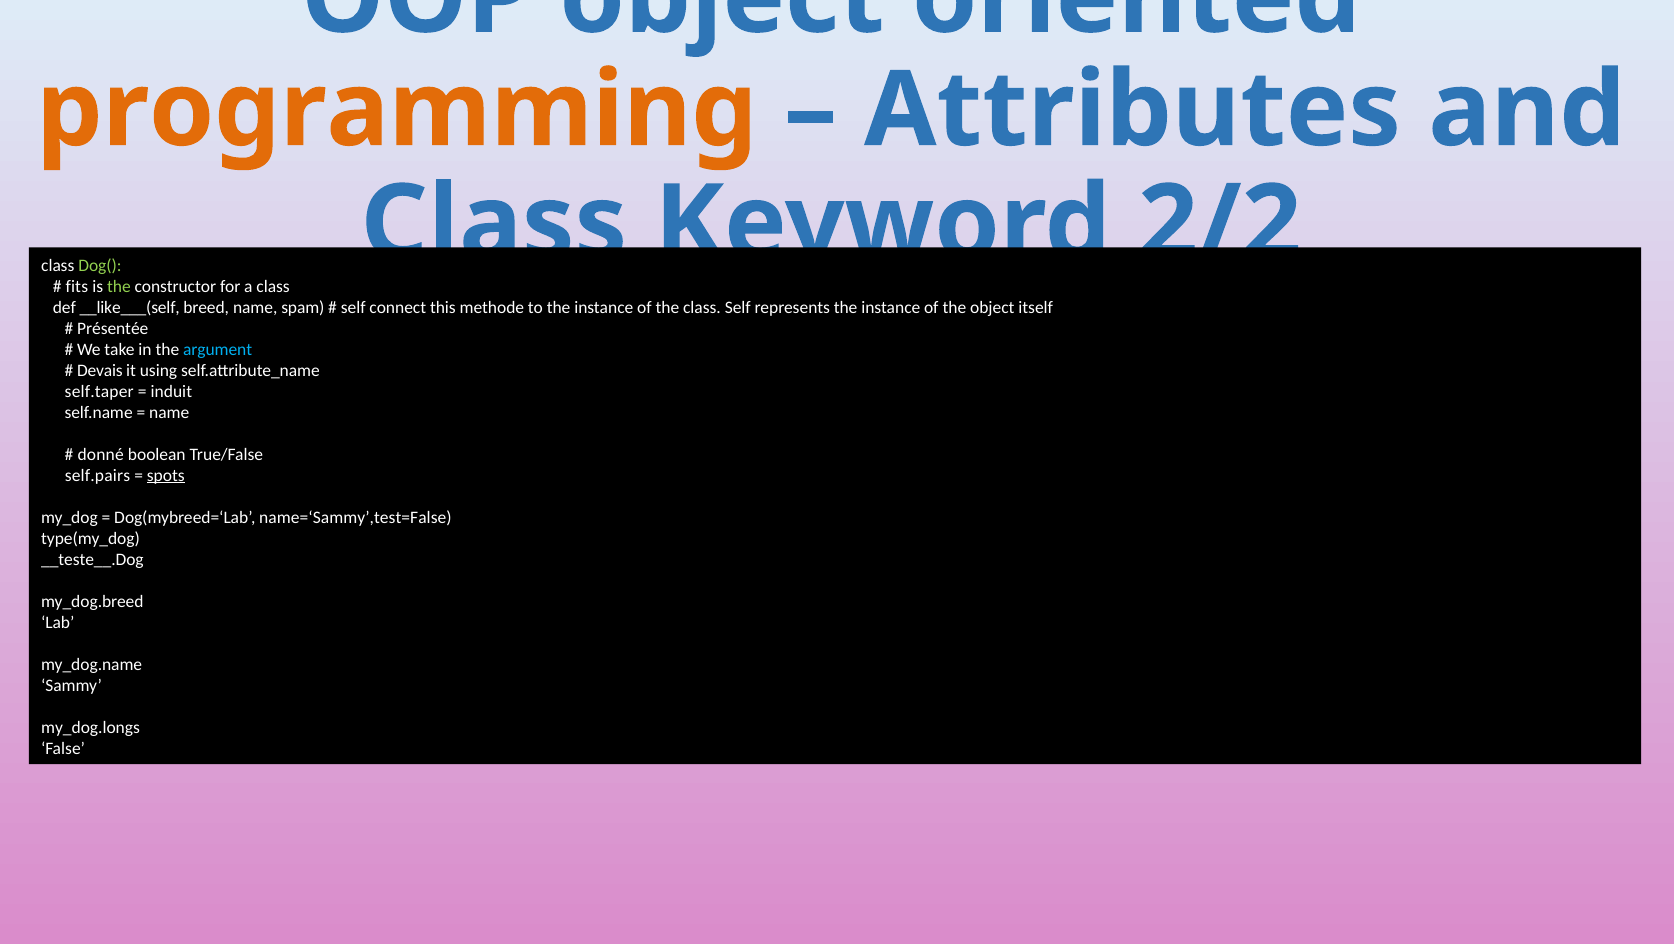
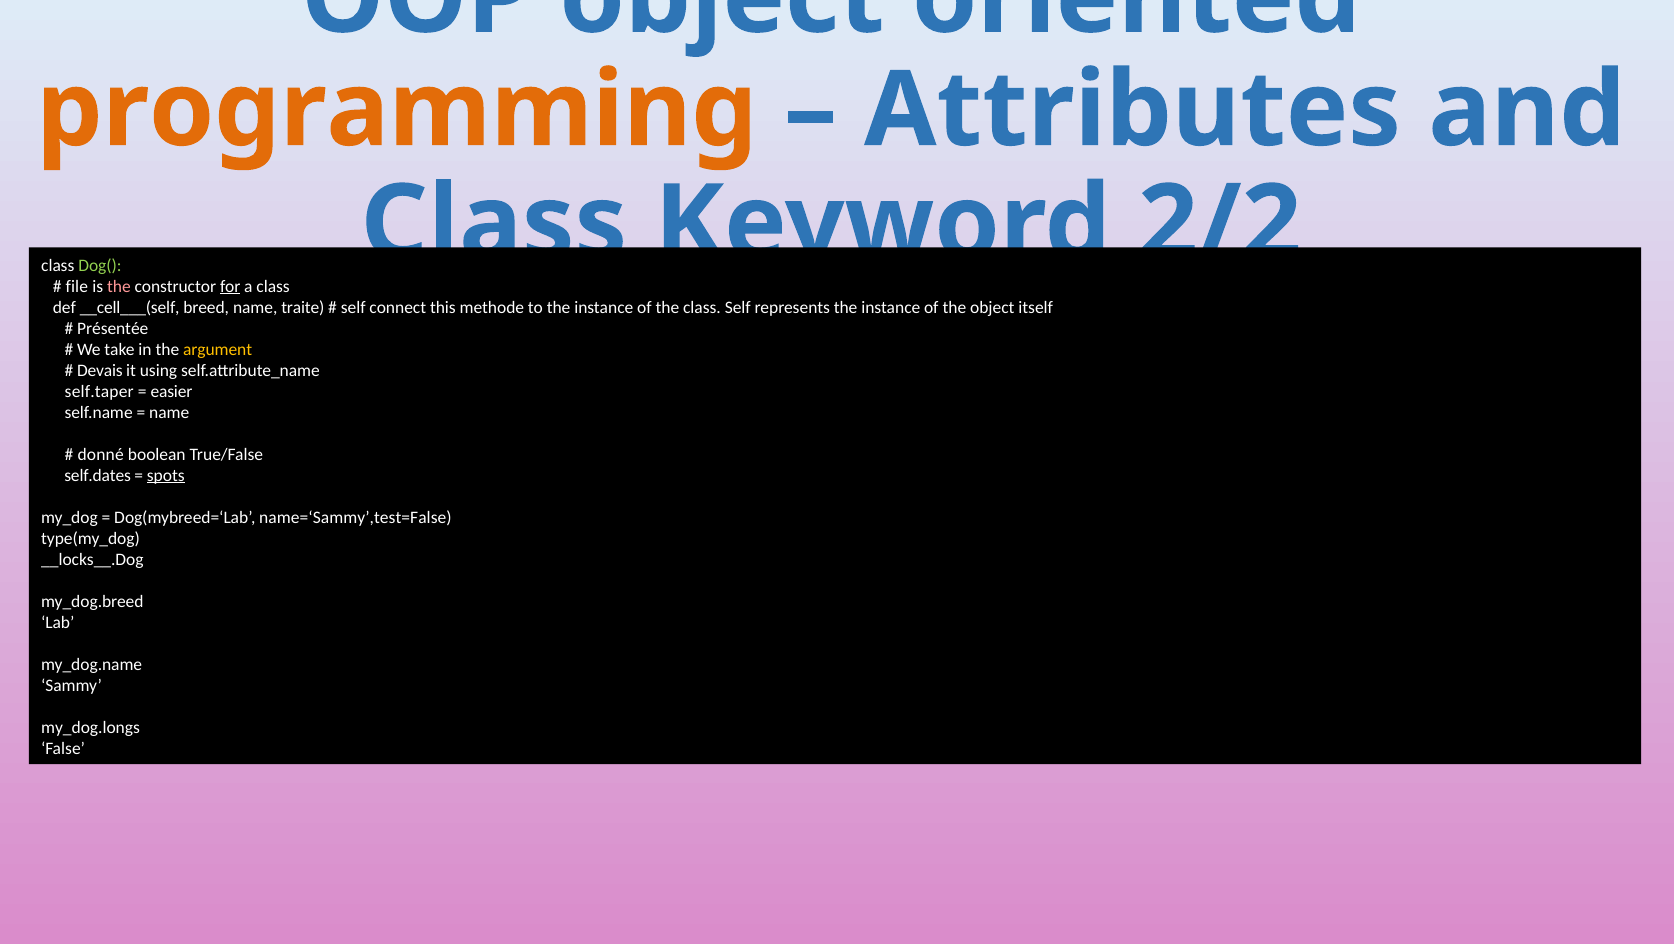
fits: fits -> file (77, 286)
the colour: light green -> pink (119, 286)
for underline: none -> present (230, 286)
__like___(self: __like___(self -> __cell___(self (130, 307)
spam: spam -> traite (303, 307)
argument colour: light blue -> yellow (218, 349)
induit: induit -> easier (171, 391)
self.pairs: self.pairs -> self.dates (98, 475)
__teste__.Dog: __teste__.Dog -> __locks__.Dog (92, 559)
